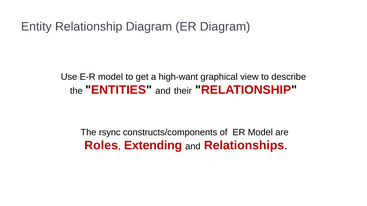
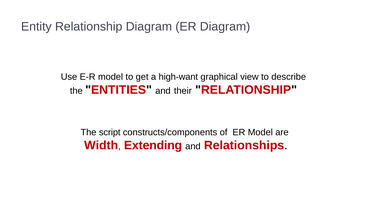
rsync: rsync -> script (110, 133)
Roles: Roles -> Width (101, 146)
